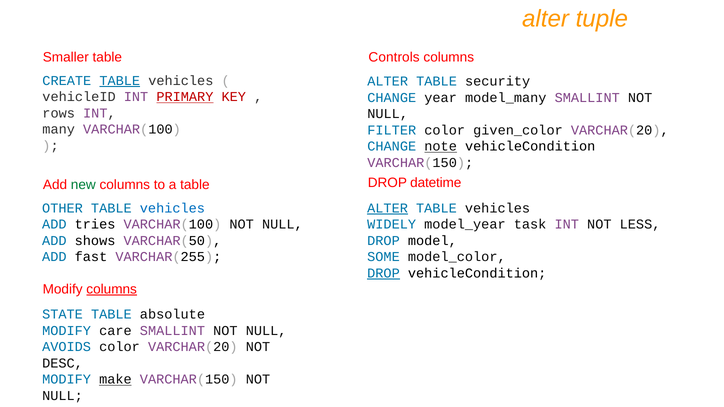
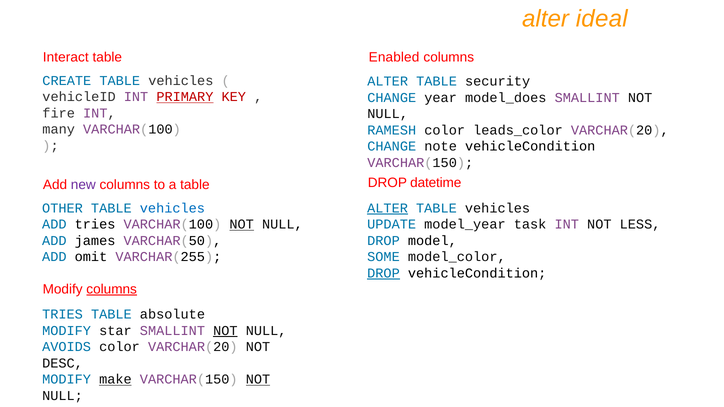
tuple: tuple -> ideal (602, 19)
Smaller: Smaller -> Interact (66, 57)
Controls: Controls -> Enabled (394, 57)
TABLE underline: present -> none (120, 81)
model_many: model_many -> model_does (506, 98)
rows: rows -> fire (59, 113)
FILTER: FILTER -> RAMESH (392, 130)
given_color: given_color -> leads_color (518, 130)
note underline: present -> none (441, 147)
new colour: green -> purple (83, 185)
NOT underline: none -> present (242, 225)
WIDELY: WIDELY -> UPDATE (392, 224)
shows: shows -> james (95, 241)
fast: fast -> omit (91, 257)
STATE: STATE -> TRIES (62, 314)
care: care -> star (115, 331)
NOT underline: none -> present (225, 331)
NOT underline: none -> present (258, 380)
